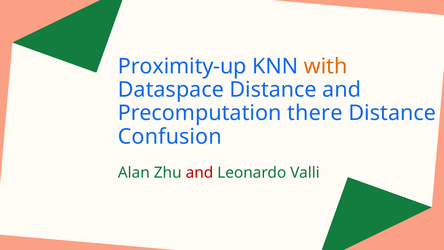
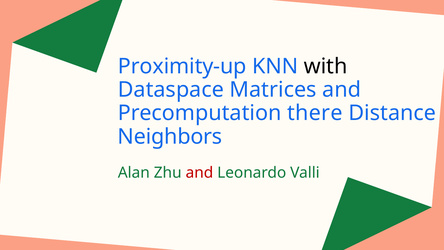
with colour: orange -> black (326, 66)
Dataspace Distance: Distance -> Matrices (273, 90)
Confusion: Confusion -> Neighbors (170, 136)
